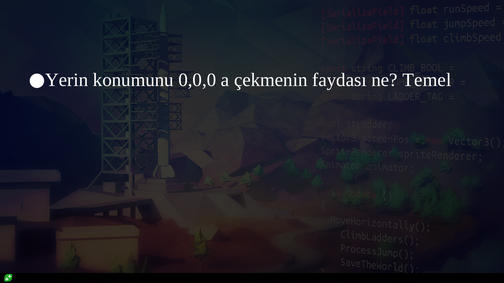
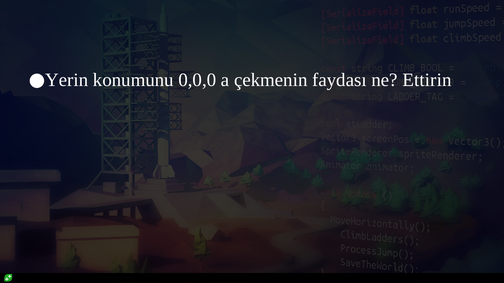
Temel: Temel -> Ettirin (427, 80)
